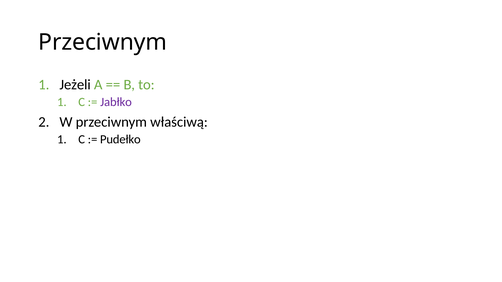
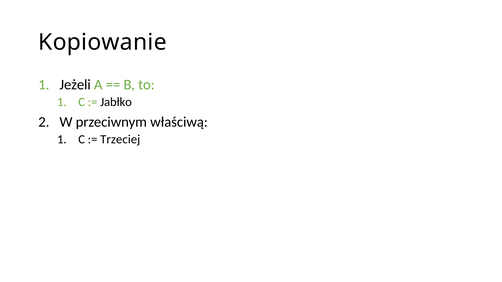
Przeciwnym: Przeciwnym -> Kopiowanie (102, 42)
Jabłko colour: purple -> black (116, 102)
Pudełko: Pudełko -> Trzeciej (120, 139)
